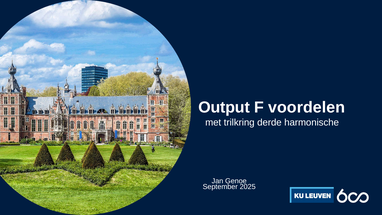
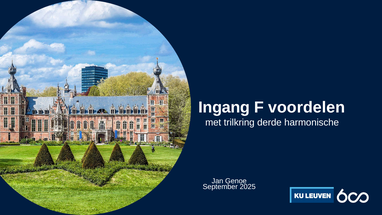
Output: Output -> Ingang (224, 107)
